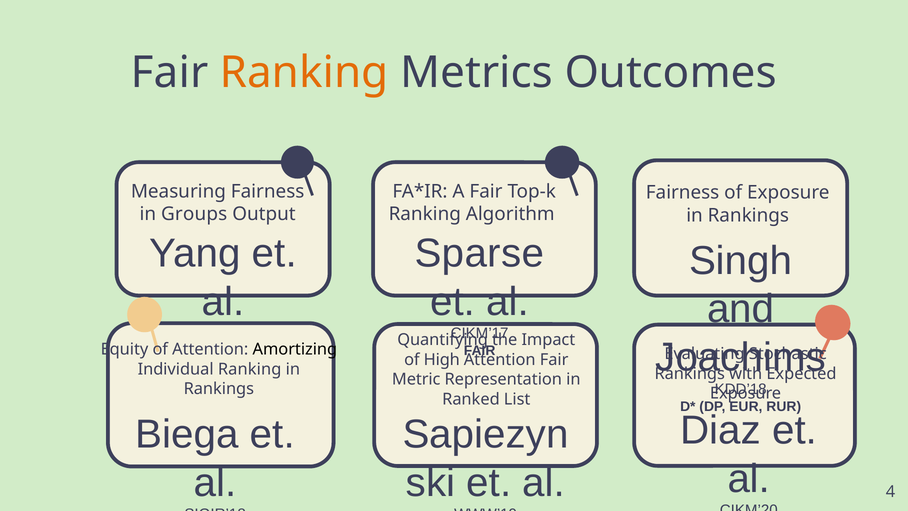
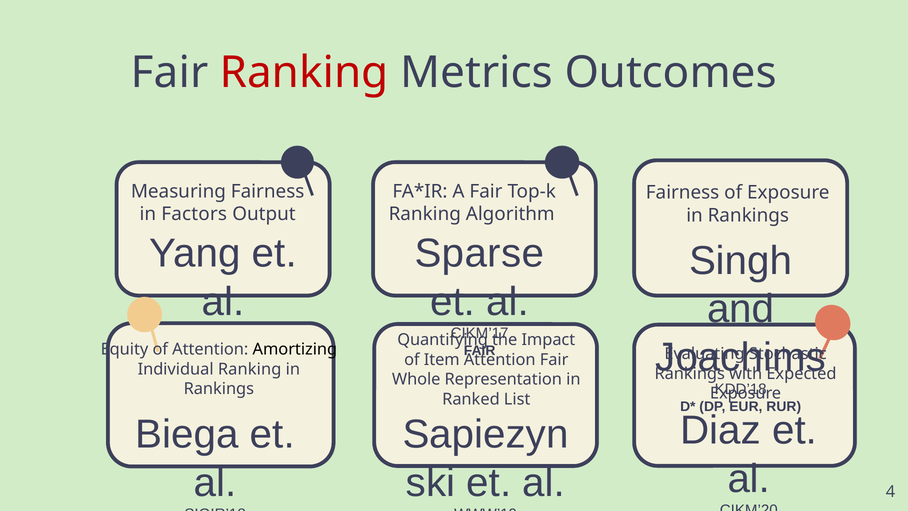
Ranking colour: orange -> red (304, 73)
Groups: Groups -> Factors (194, 214)
High: High -> Item (442, 360)
Metric: Metric -> Whole (416, 379)
